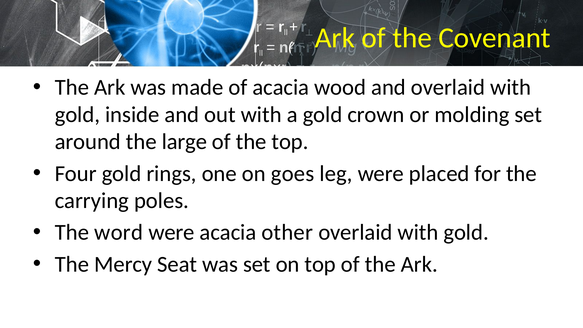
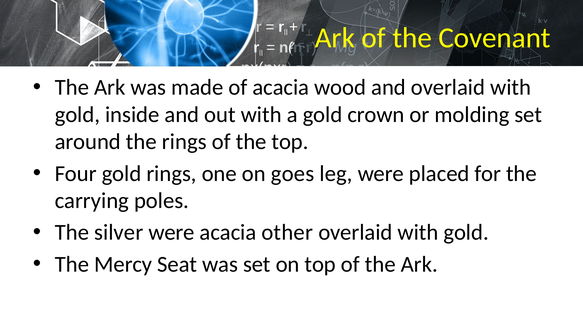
the large: large -> rings (184, 142)
word: word -> silver (119, 232)
